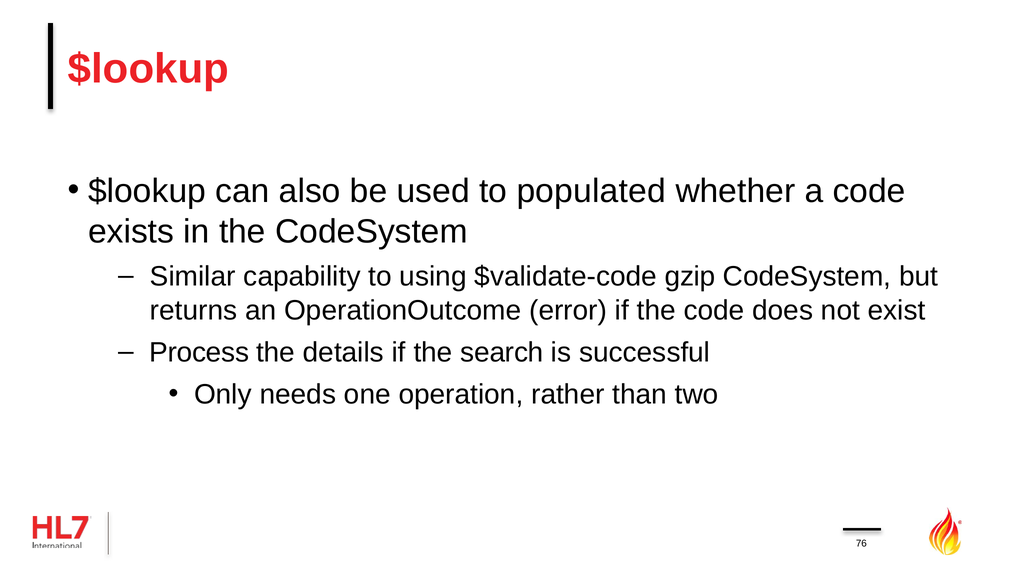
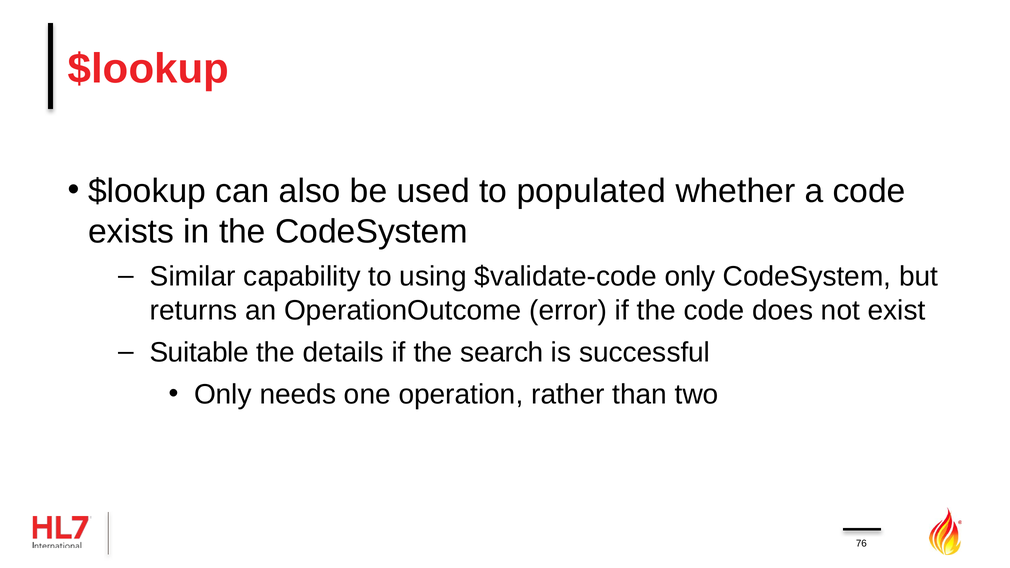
$validate-code gzip: gzip -> only (690, 277)
Process: Process -> Suitable (199, 353)
